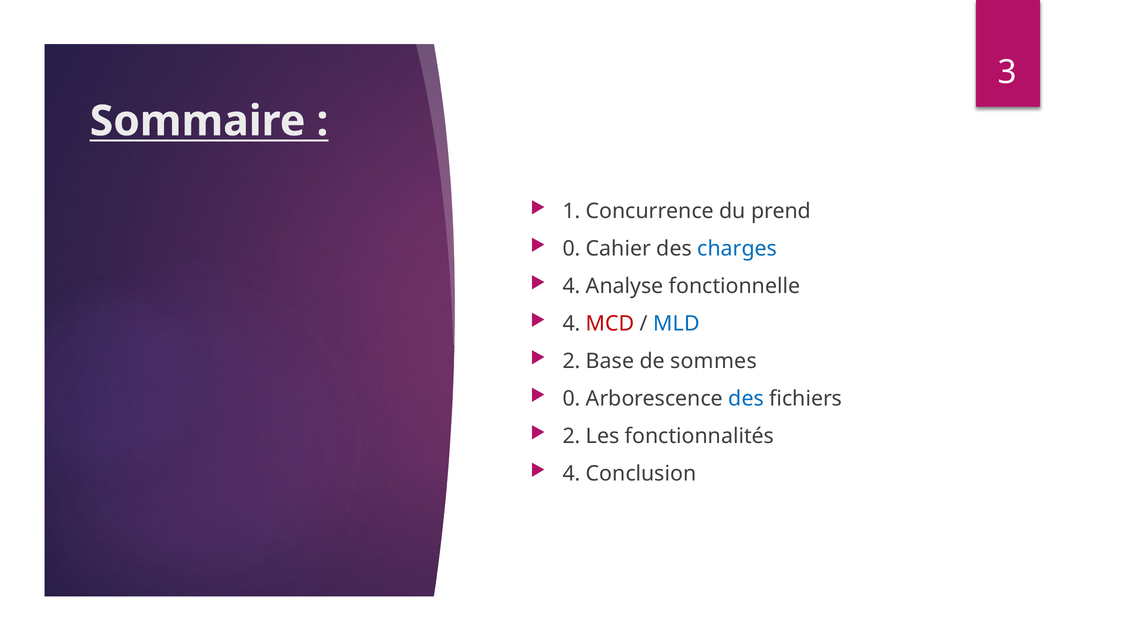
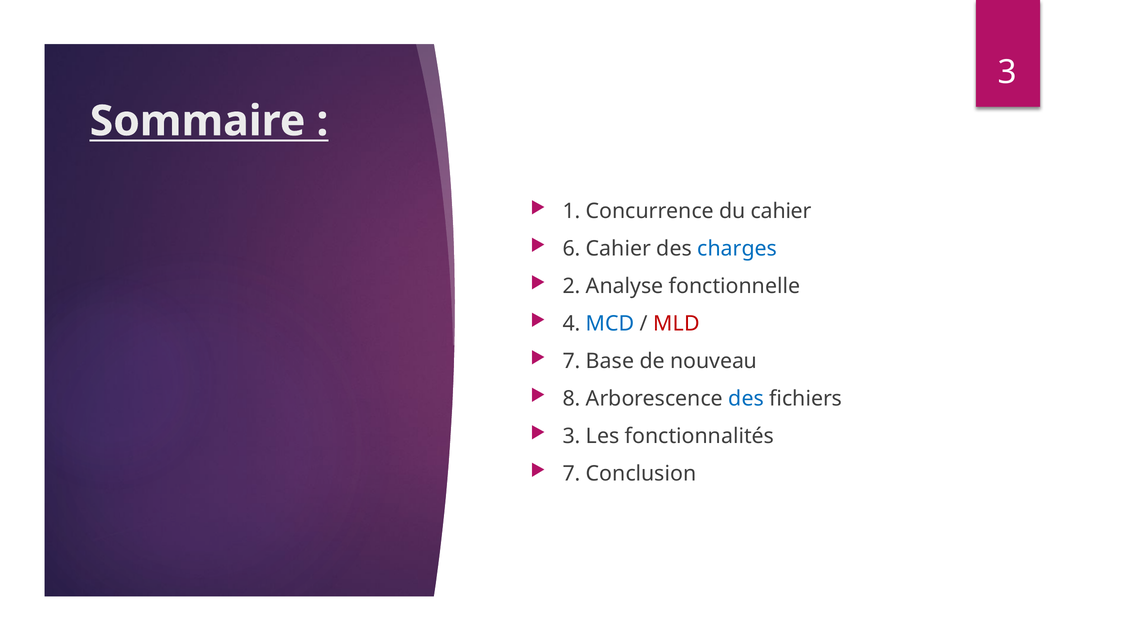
du prend: prend -> cahier (781, 211)
0: 0 -> 6 (571, 249)
4: 4 -> 2 (571, 286)
MCD colour: red -> blue (610, 324)
MLD colour: blue -> red (677, 324)
2: 2 -> 7 (571, 361)
sommes: sommes -> nouveau (714, 361)
0: 0 -> 8 (571, 399)
2: 2 -> 3 (571, 436)
4: 4 -> 7 (571, 474)
